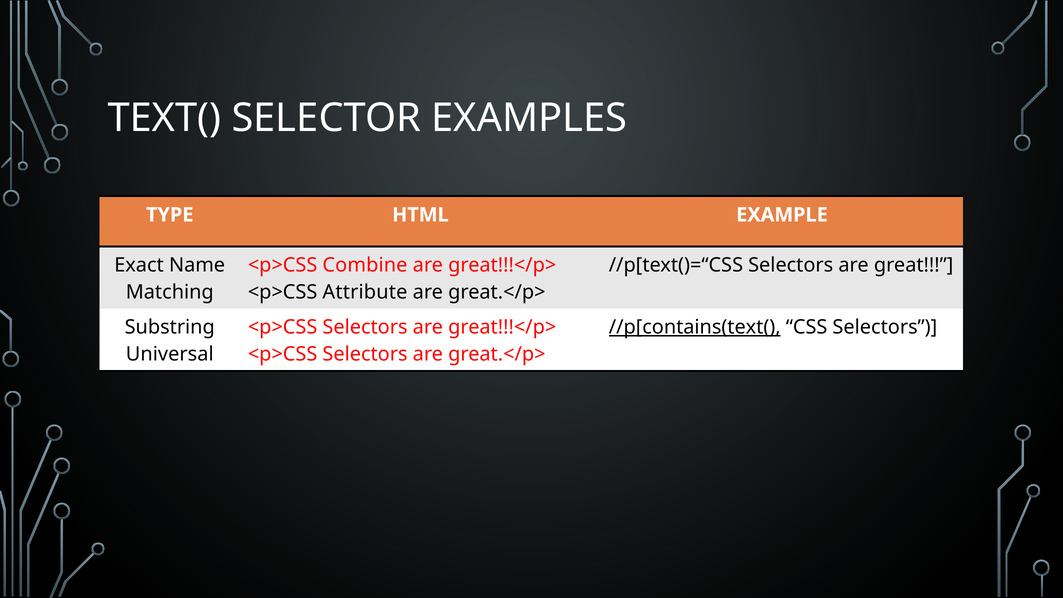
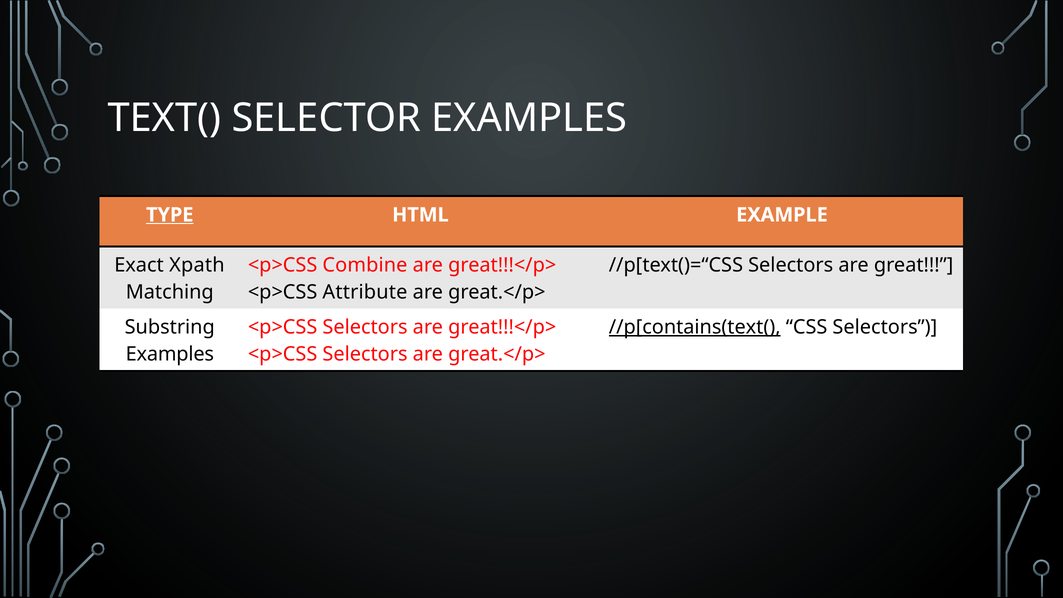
TYPE underline: none -> present (170, 215)
Name: Name -> Xpath (197, 265)
Universal: Universal -> Examples (170, 354)
